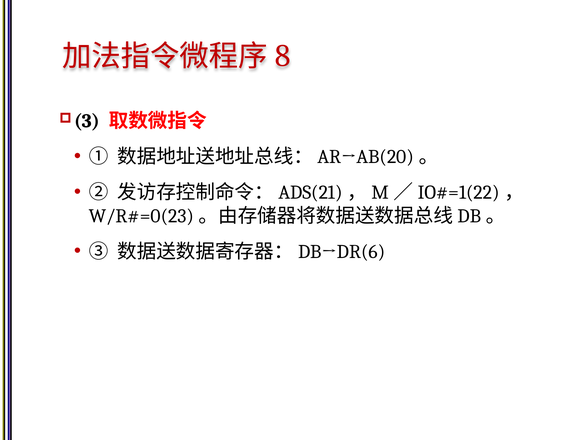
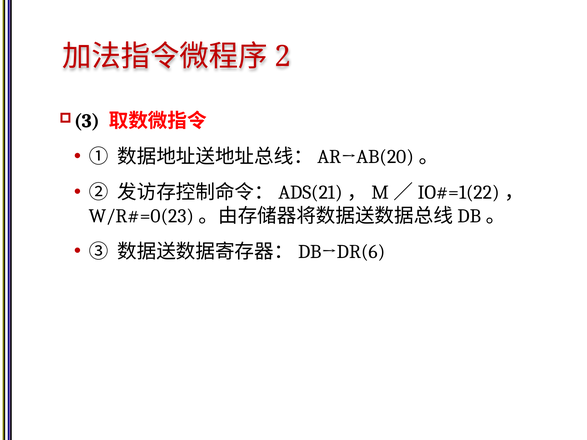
8: 8 -> 2 (283, 56)
